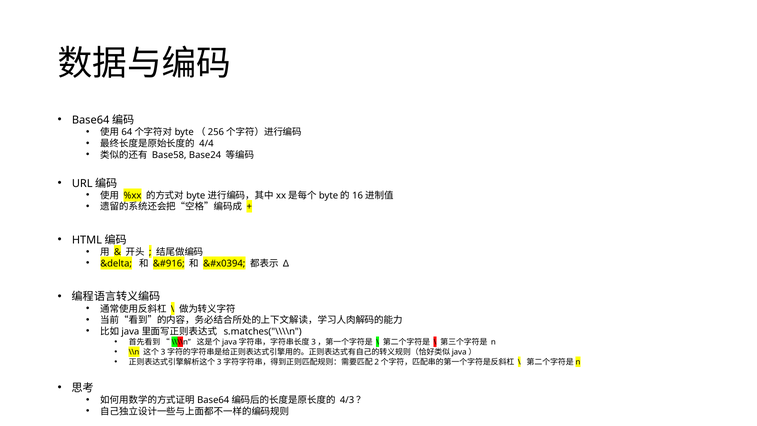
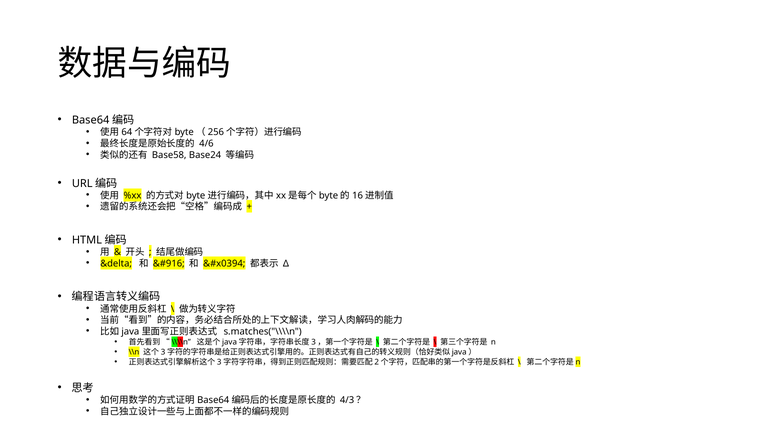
4/4: 4/4 -> 4/6 (206, 144)
